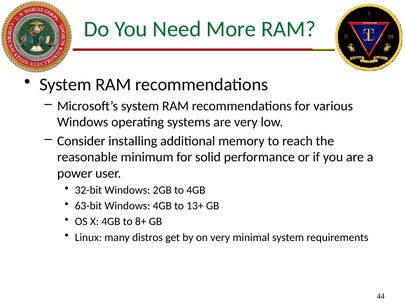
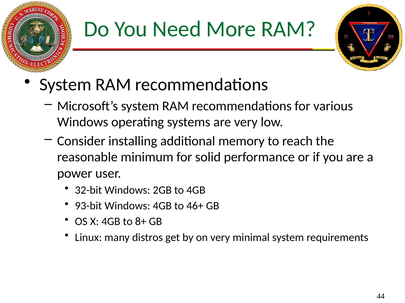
63-bit: 63-bit -> 93-bit (88, 206)
13+: 13+ -> 46+ (195, 206)
